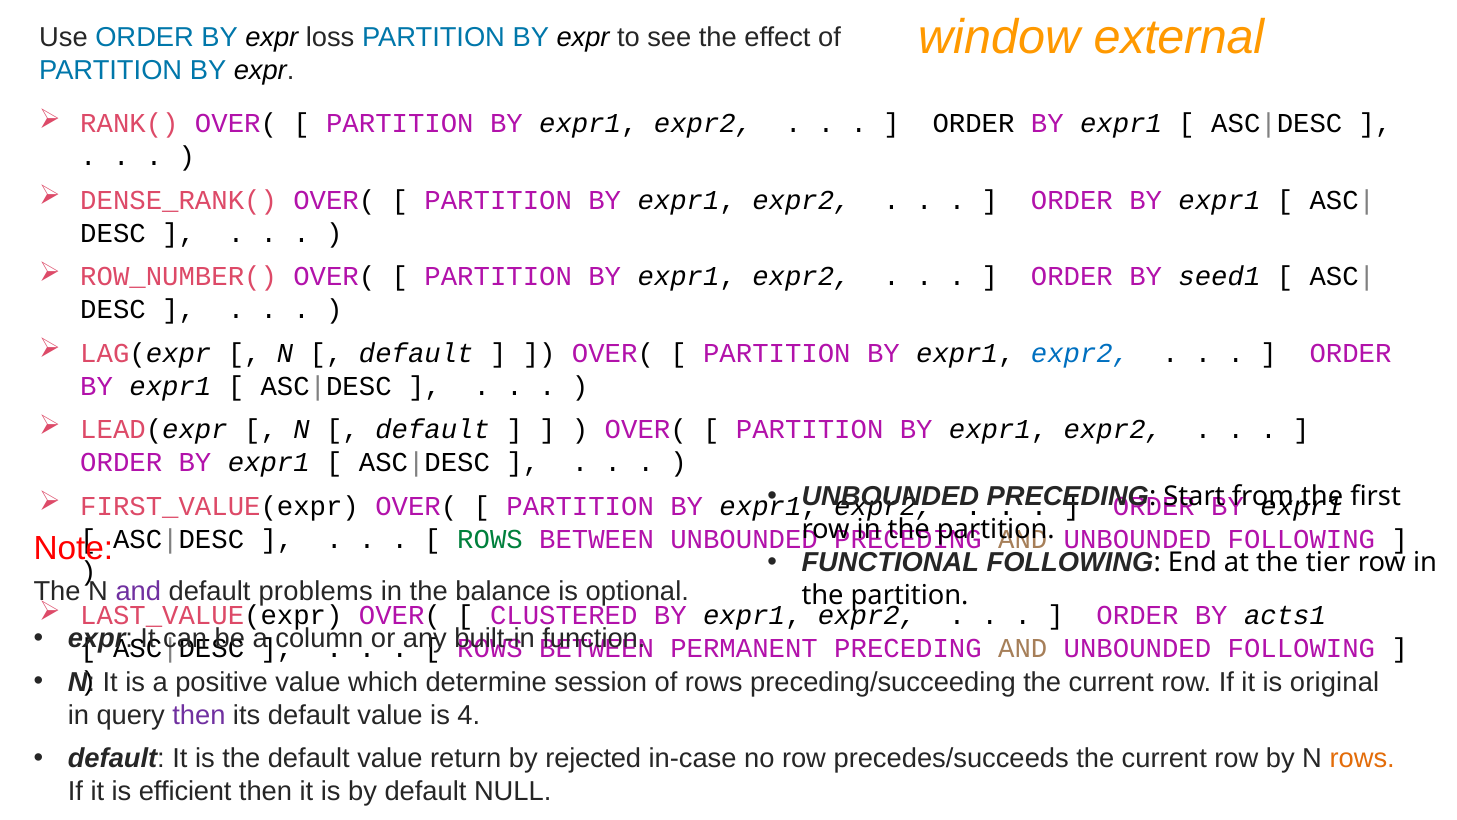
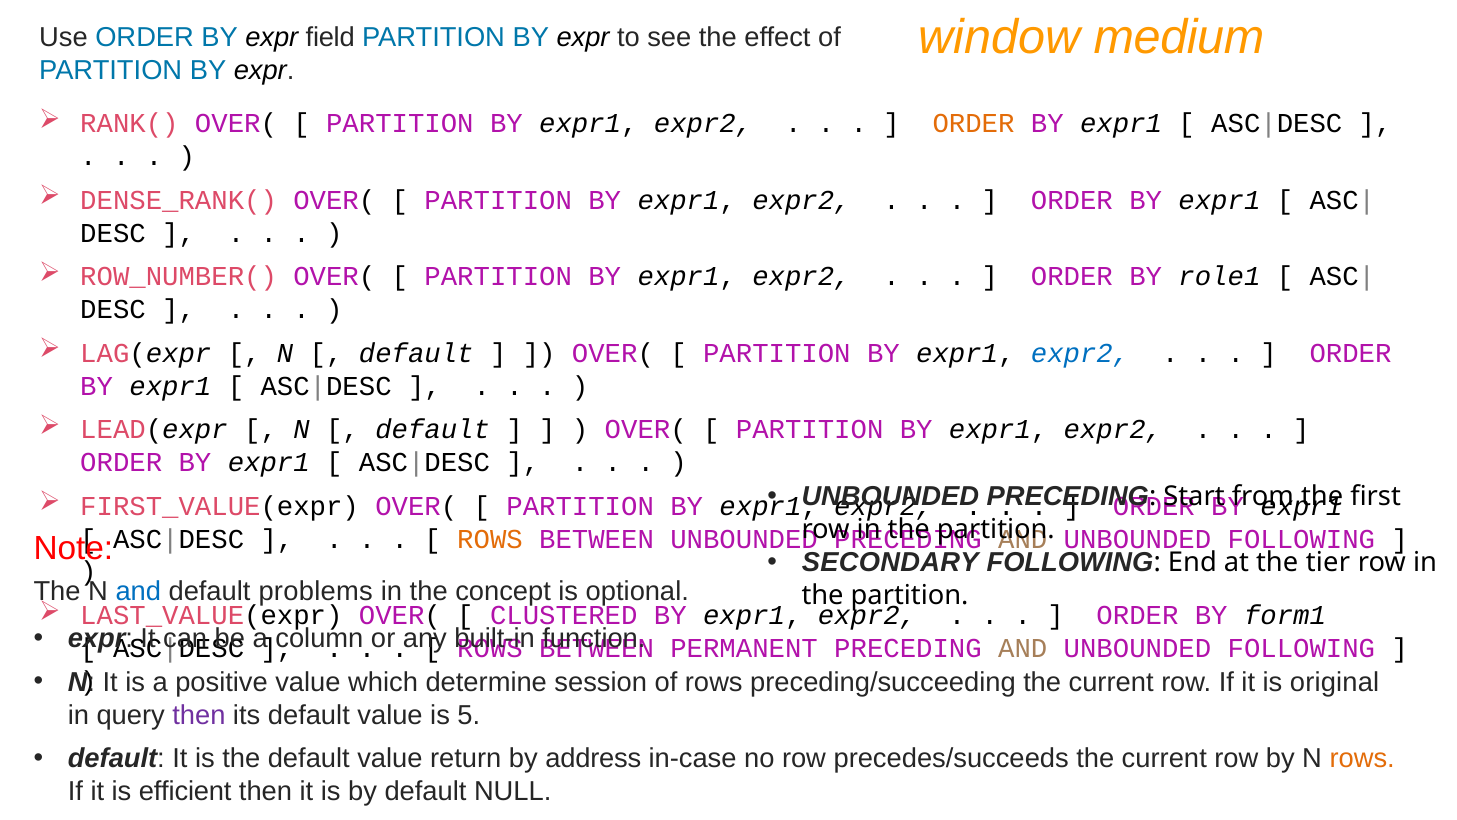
external: external -> medium (1179, 38)
loss: loss -> field (330, 38)
ORDER colour: black -> orange (974, 124)
seed1: seed1 -> role1 (1219, 277)
ROWS colour: green -> orange (490, 539)
FUNCTIONAL: FUNCTIONAL -> SECONDARY (890, 562)
and colour: purple -> blue (138, 591)
balance: balance -> concept (503, 591)
acts1: acts1 -> form1 (1285, 615)
4: 4 -> 5 (469, 715)
rejected: rejected -> address (593, 758)
